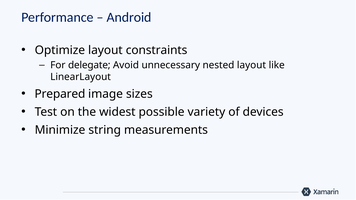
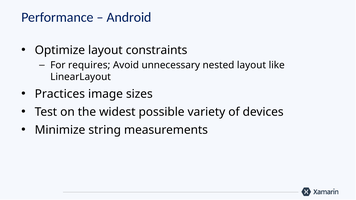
delegate: delegate -> requires (89, 65)
Prepared: Prepared -> Practices (60, 94)
